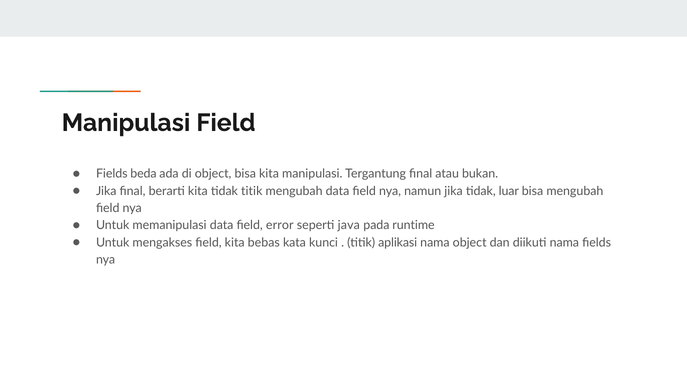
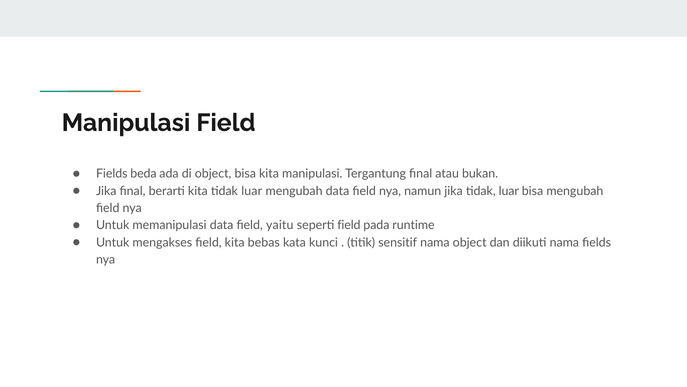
kita tidak titik: titik -> luar (252, 191)
error: error -> yaitu (280, 225)
seperti java: java -> field (349, 225)
aplikasi: aplikasi -> sensitif (398, 242)
